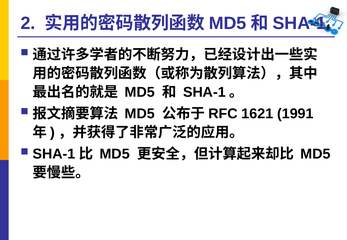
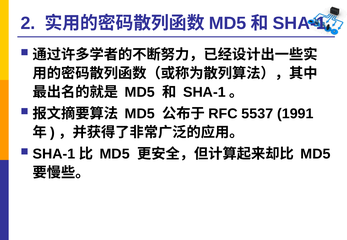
1621: 1621 -> 5537 (257, 114)
